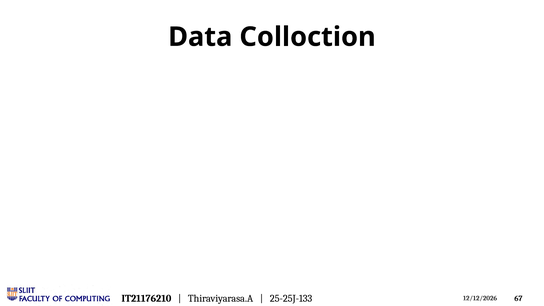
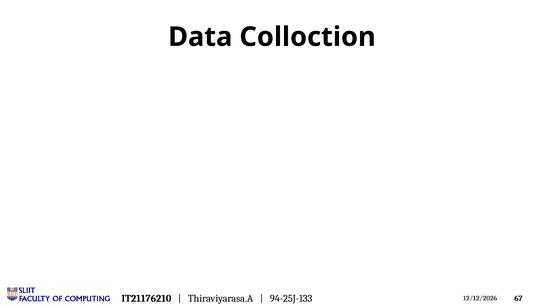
25-25J-133: 25-25J-133 -> 94-25J-133 (291, 299)
